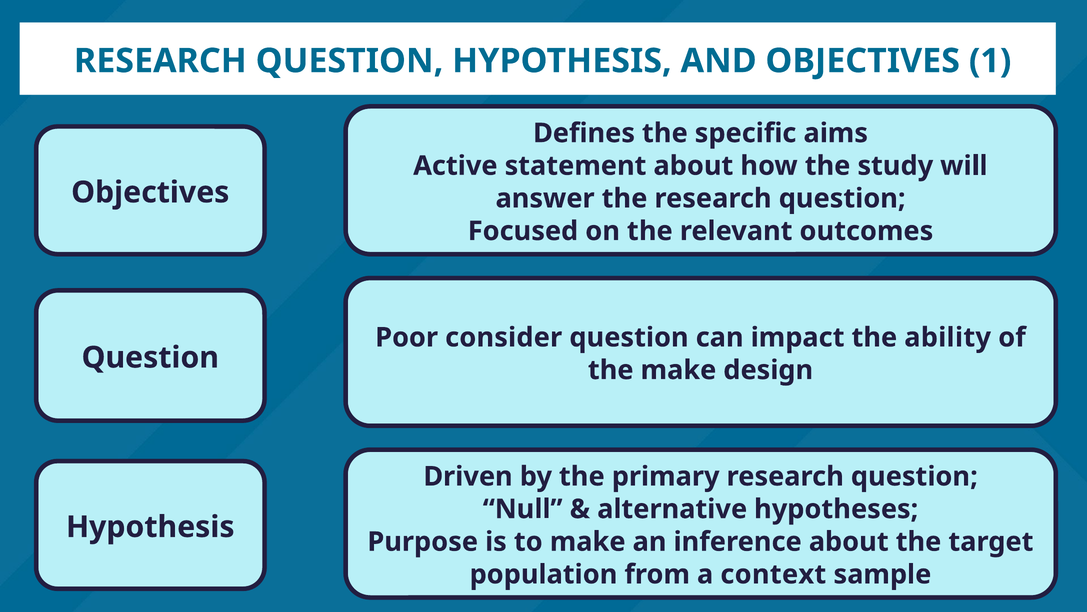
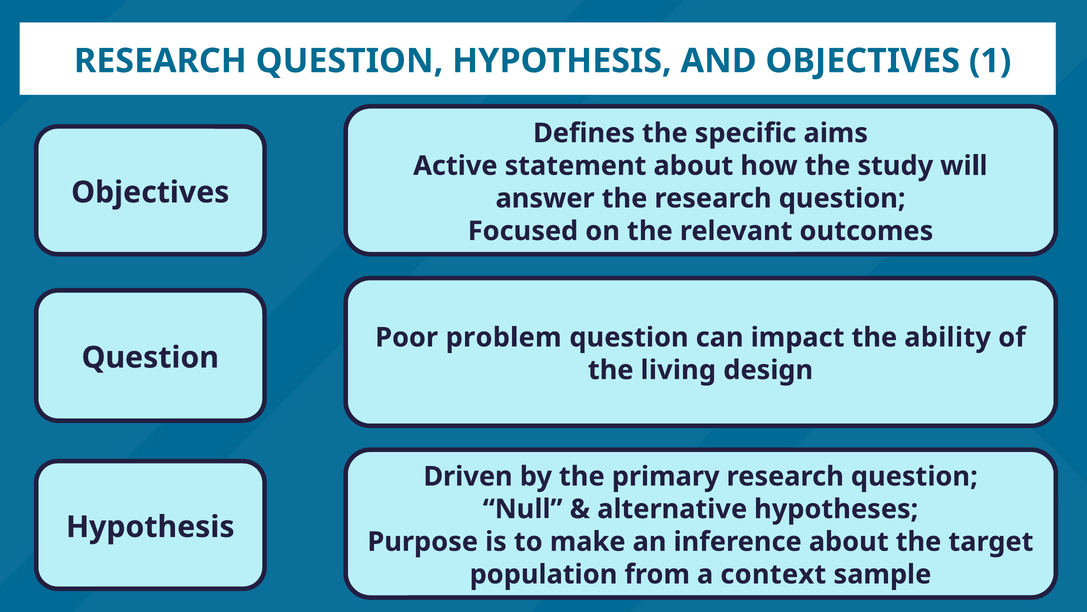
consider: consider -> problem (504, 337)
the make: make -> living (678, 370)
